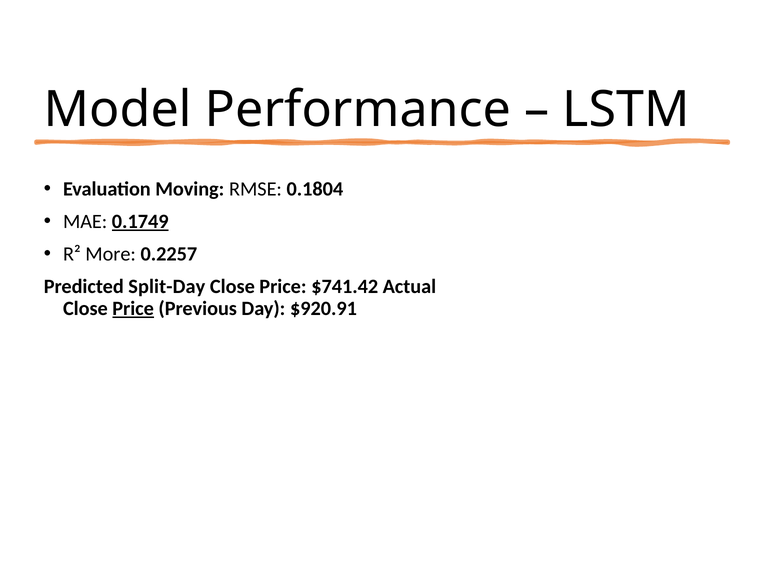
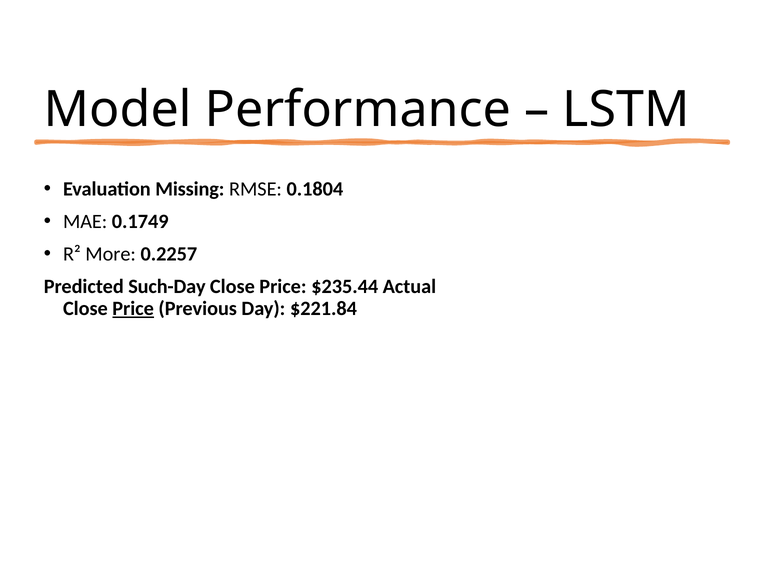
Moving: Moving -> Missing (190, 189)
0.1749 underline: present -> none (140, 221)
Split-Day: Split-Day -> Such-Day (167, 287)
$741.42: $741.42 -> $235.44 (345, 287)
$920.91: $920.91 -> $221.84 (323, 308)
